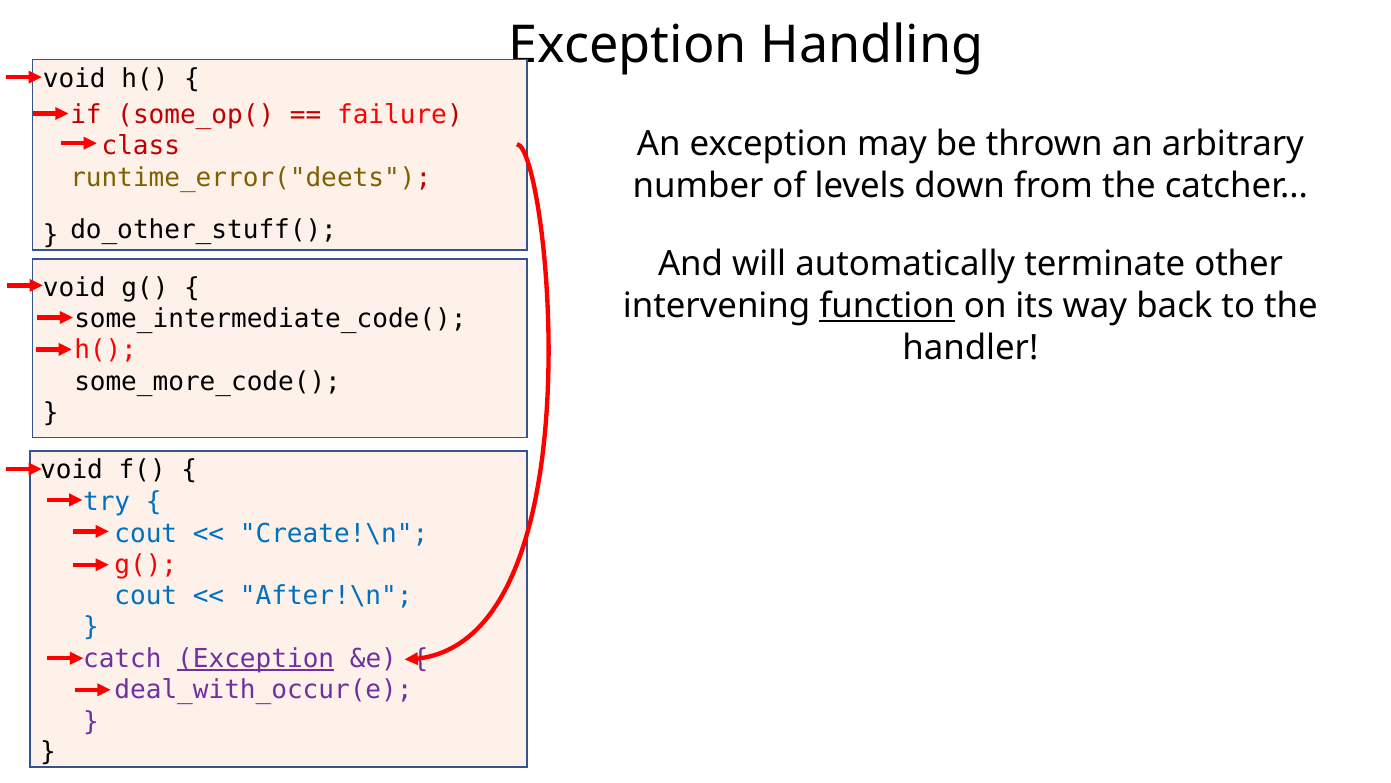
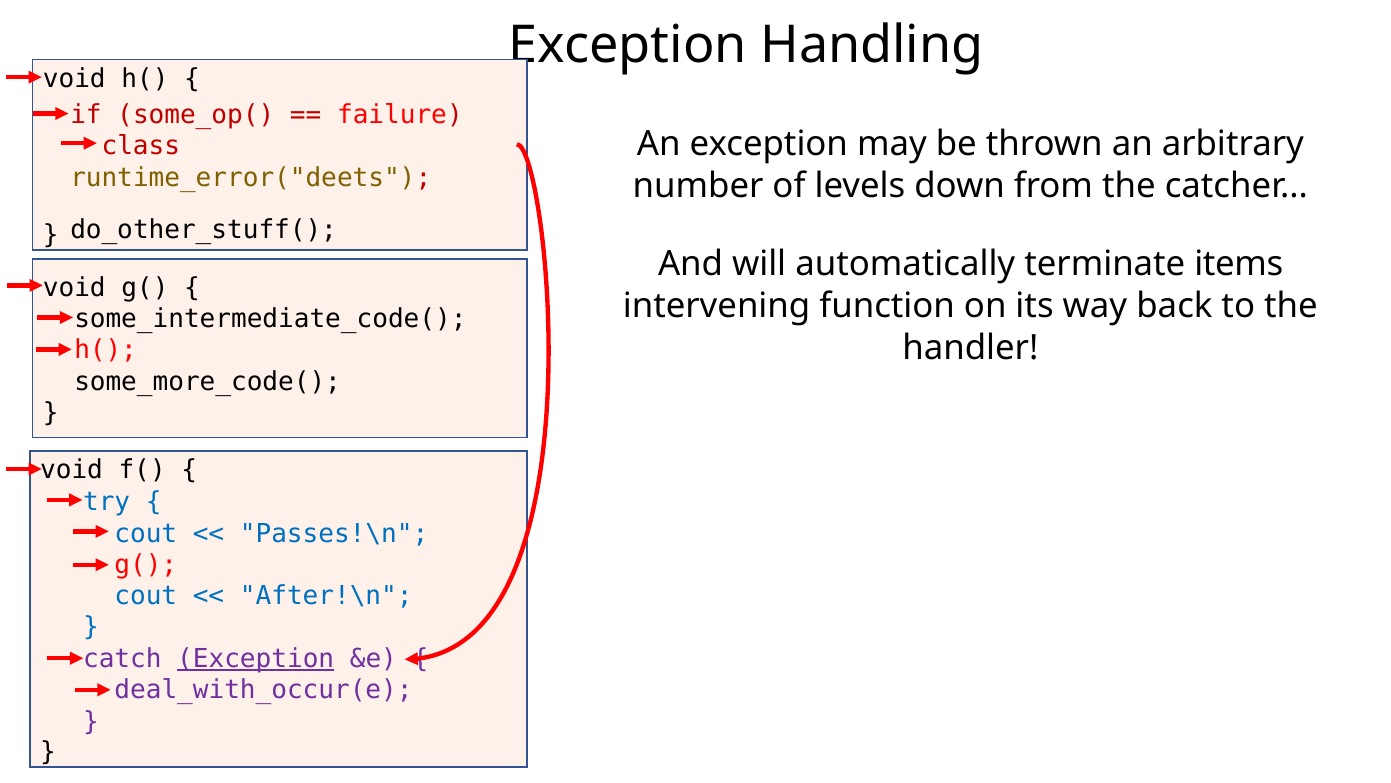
other: other -> items (1239, 264)
function underline: present -> none (887, 306)
Create!\n: Create!\n -> Passes!\n (334, 533)
